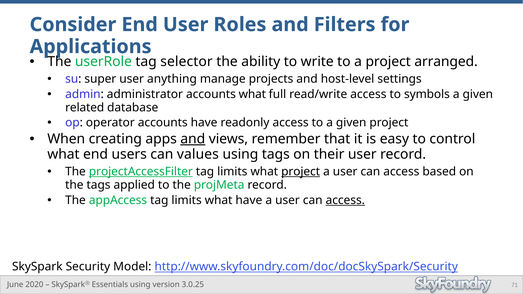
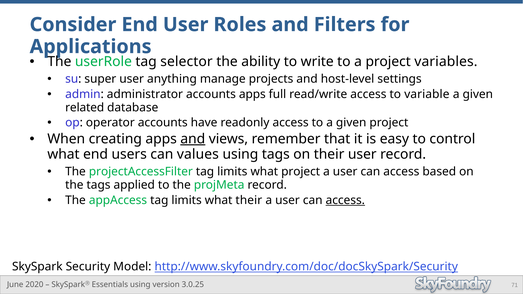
arranged: arranged -> variables (446, 62)
accounts what: what -> apps (252, 94)
symbols: symbols -> variable (427, 94)
projectAccessFilter underline: present -> none (141, 172)
project underline: present -> none (301, 172)
what have: have -> their (249, 200)
